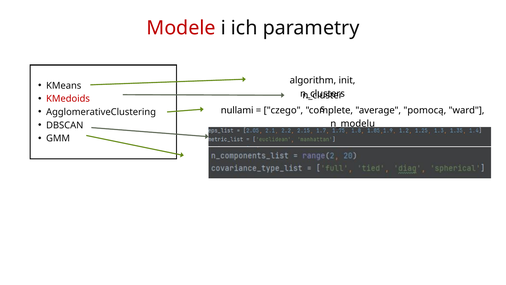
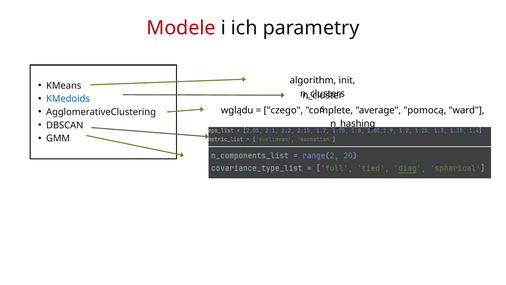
KMedoids colour: red -> blue (68, 99)
nullami: nullami -> wglądu (237, 110)
n_modelu: n_modelu -> n_hashing (353, 124)
